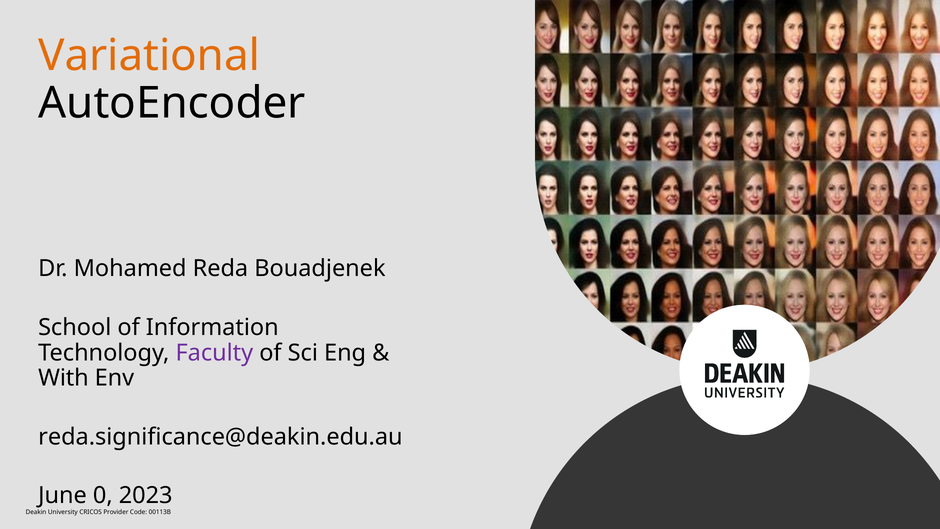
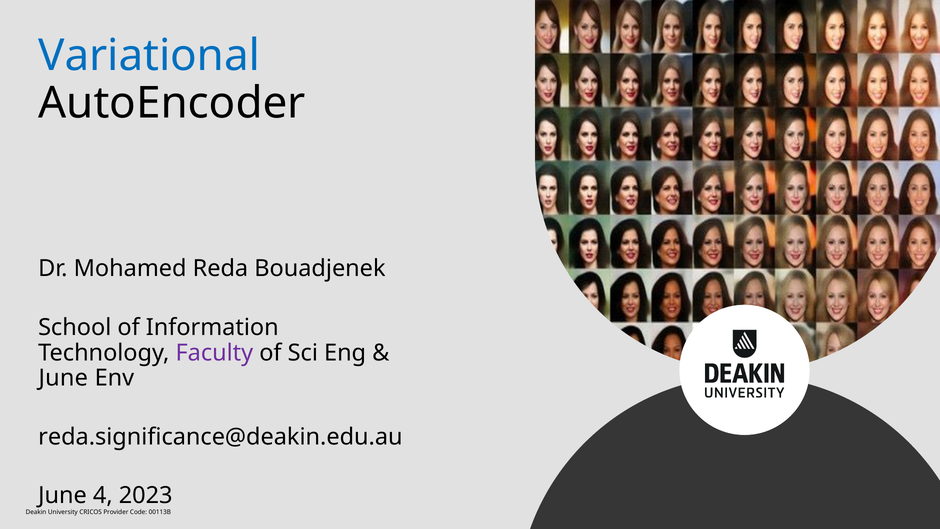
Variational colour: orange -> blue (149, 56)
With: With -> June (63, 378)
0: 0 -> 4 (103, 495)
